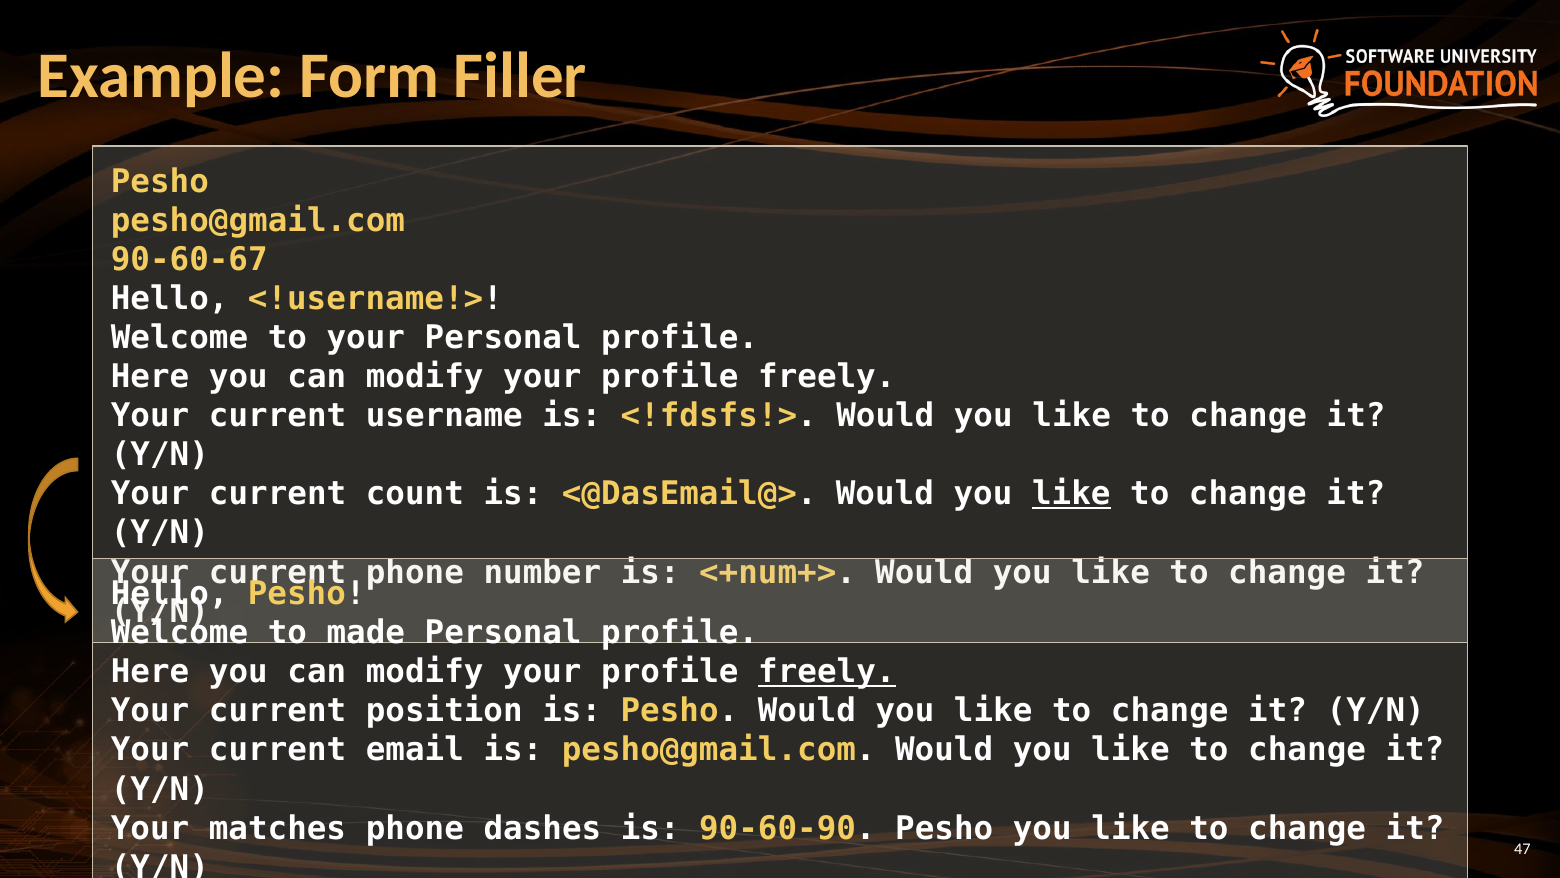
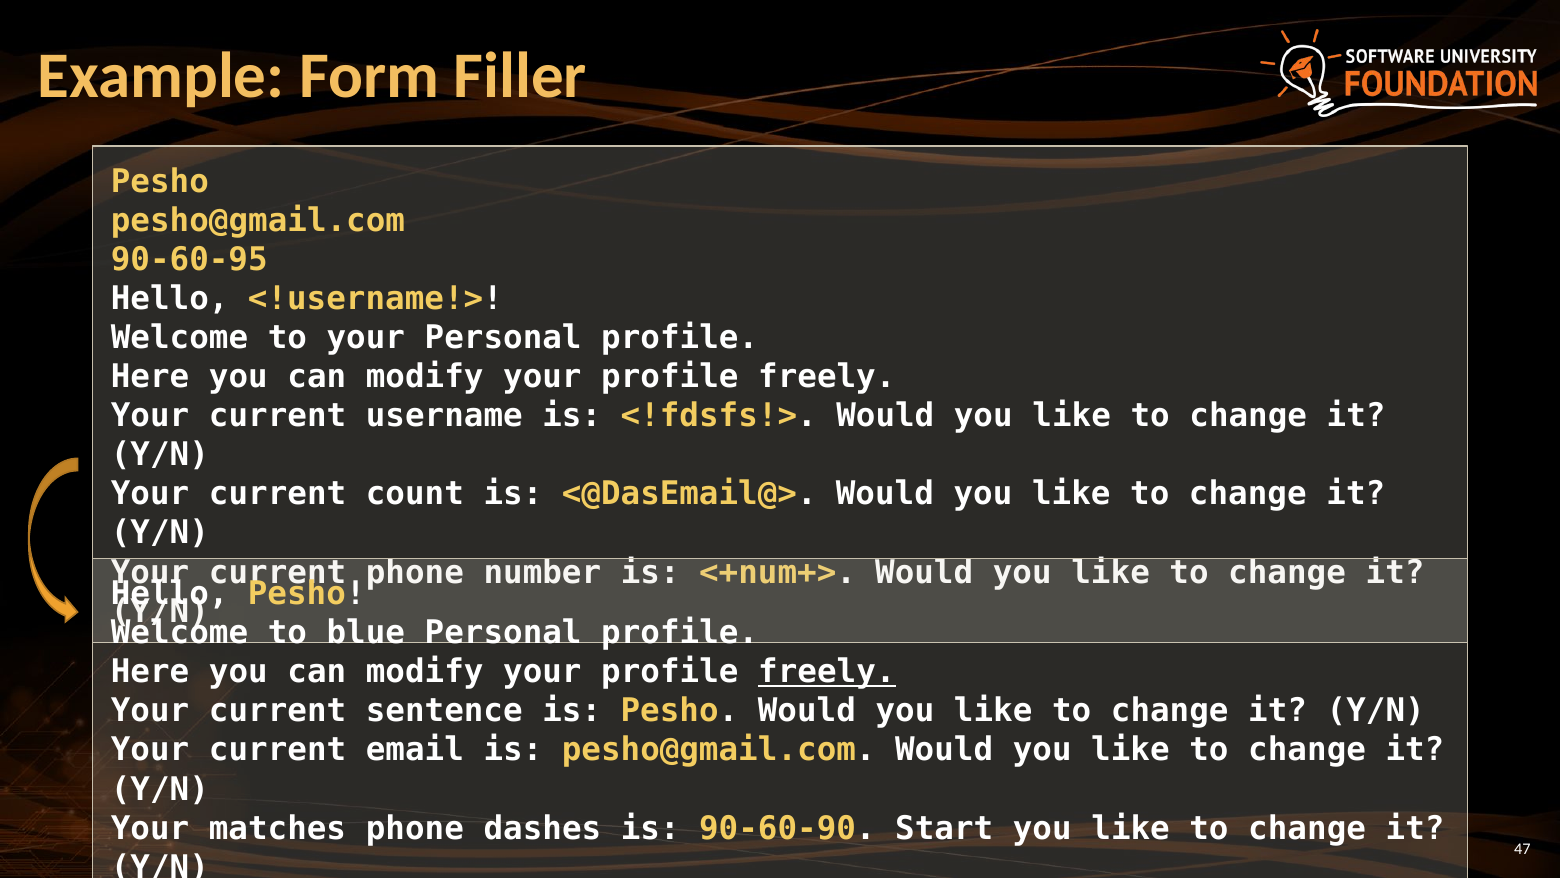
90-60-67: 90-60-67 -> 90-60-95 (189, 260)
like underline: present -> none (1071, 494)
made: made -> blue (366, 633)
position: position -> sentence (444, 711)
90-60-90 Pesho: Pesho -> Start (944, 828)
